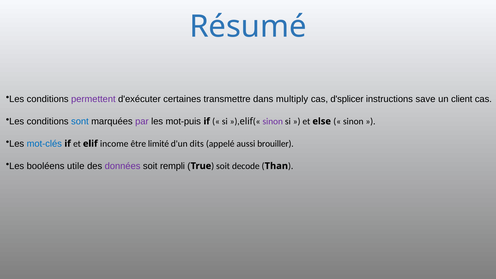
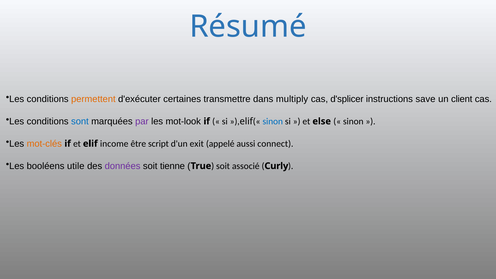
permettent colour: purple -> orange (93, 99)
mot-puis: mot-puis -> mot-look (183, 121)
sinon colour: purple -> blue (273, 121)
mot-clés colour: blue -> orange (44, 144)
limité: limité -> script (158, 144)
dits: dits -> exit (197, 144)
brouiller: brouiller -> connect (275, 144)
rempli: rempli -> tienne (172, 166)
decode: decode -> associé (246, 166)
Than: Than -> Curly (276, 166)
